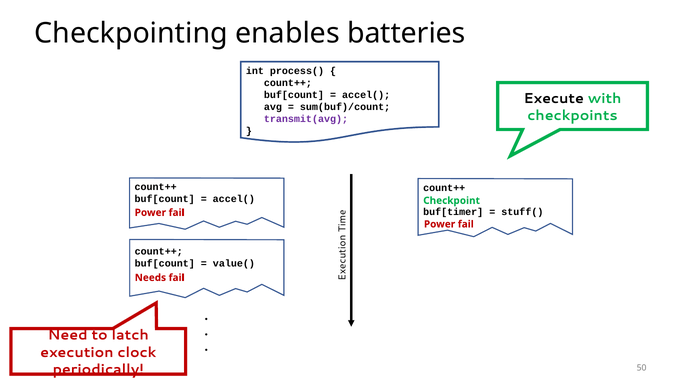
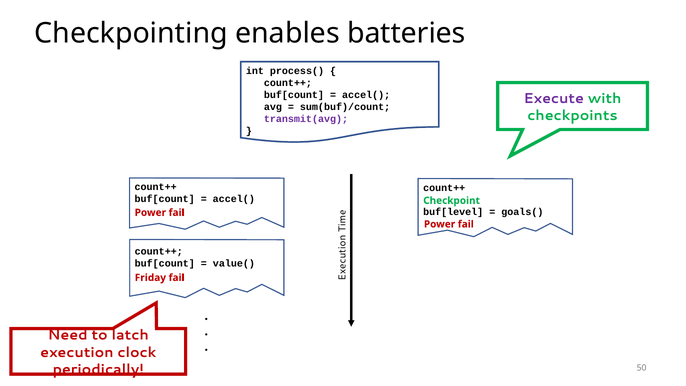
Execute colour: black -> purple (554, 98)
buf[timer: buf[timer -> buf[level (453, 212)
stuff(: stuff( -> goals( (522, 212)
Needs: Needs -> Friday (150, 278)
